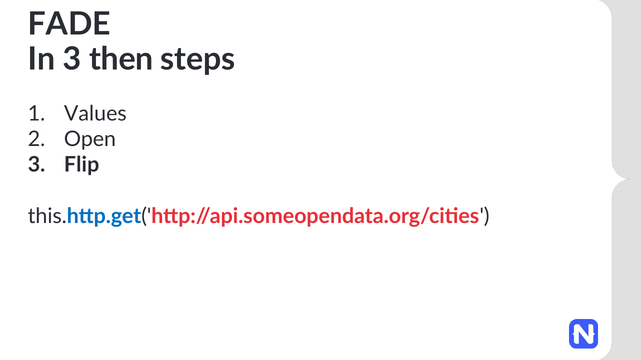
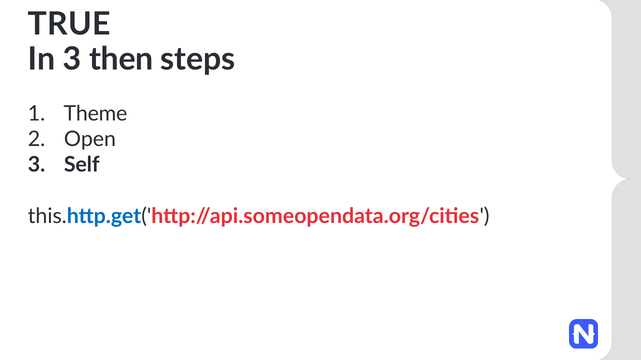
FADE: FADE -> TRUE (69, 24)
Values: Values -> Theme (95, 114)
Flip: Flip -> Self (82, 165)
